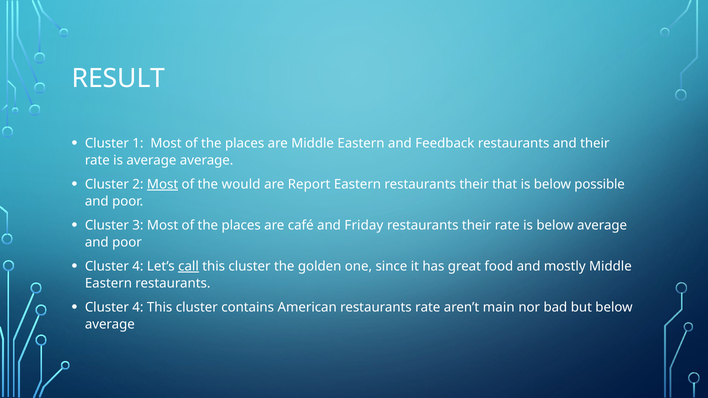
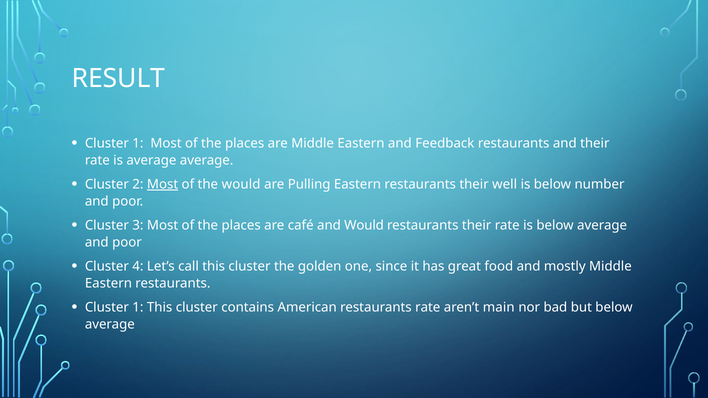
Report: Report -> Pulling (309, 184)
that: that -> well (505, 184)
possible: possible -> number (600, 184)
and Friday: Friday -> Would (364, 225)
call underline: present -> none (188, 266)
4: 4 -> 1 (138, 307)
